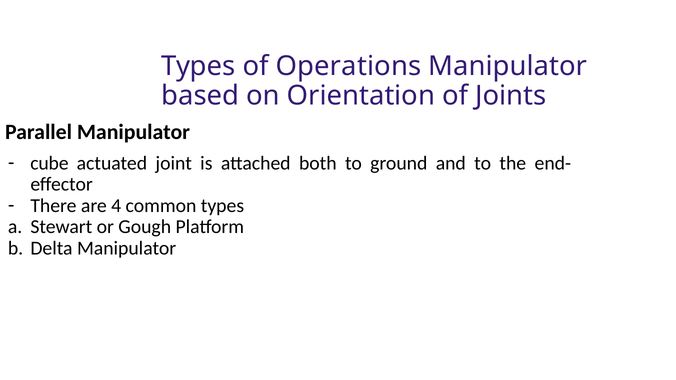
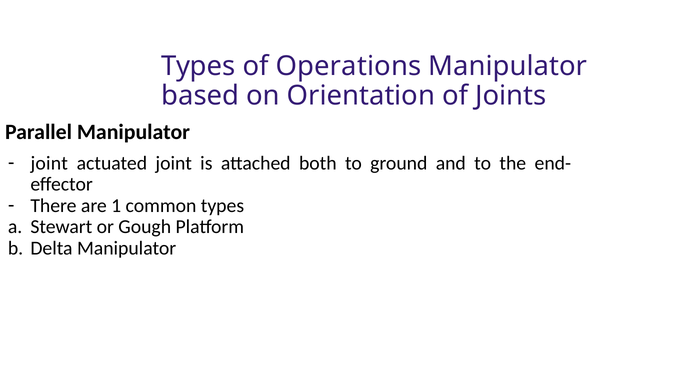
cube: cube -> joint (49, 163)
4: 4 -> 1 (116, 206)
